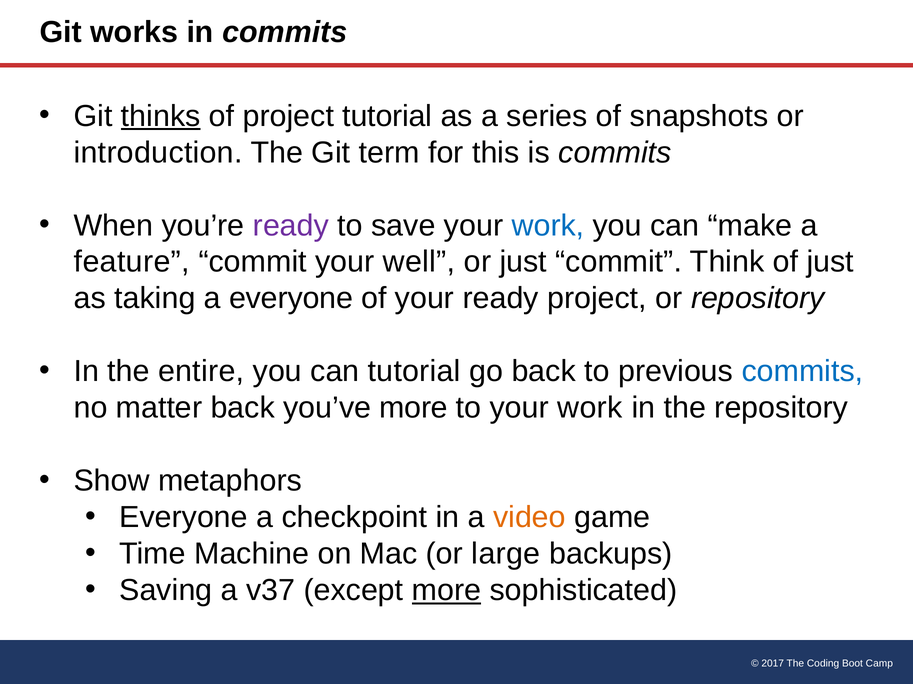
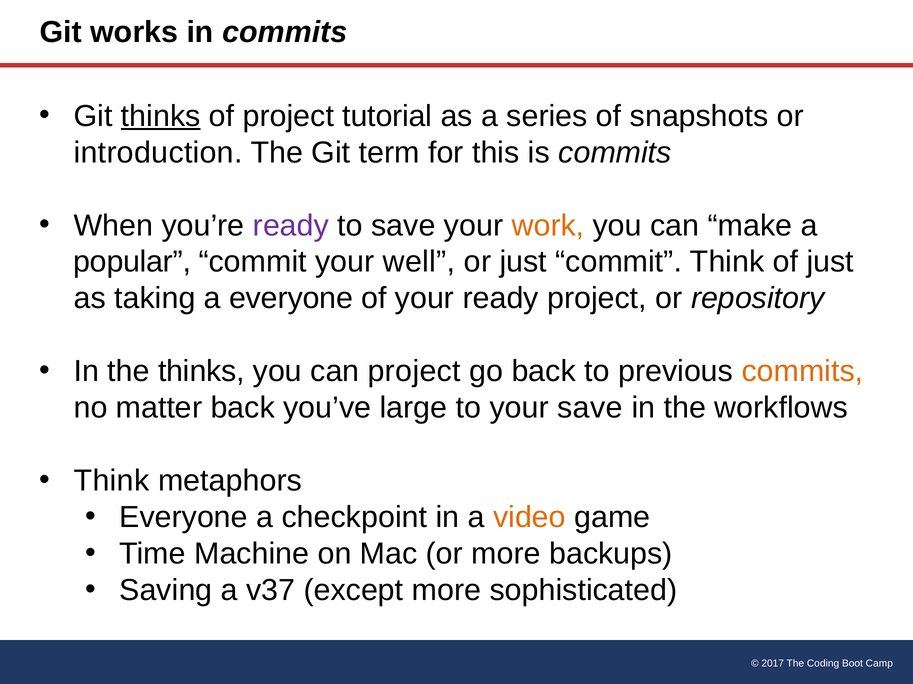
work colour: blue -> orange (548, 226)
feature: feature -> popular (132, 262)
the entire: entire -> thinks (201, 372)
can tutorial: tutorial -> project (414, 372)
commits colour: blue -> orange (802, 372)
you’ve more: more -> large (413, 408)
to your work: work -> save (590, 408)
the repository: repository -> workflows (781, 408)
Show: Show -> Think (112, 481)
or large: large -> more (506, 554)
more underline: present -> none (446, 591)
